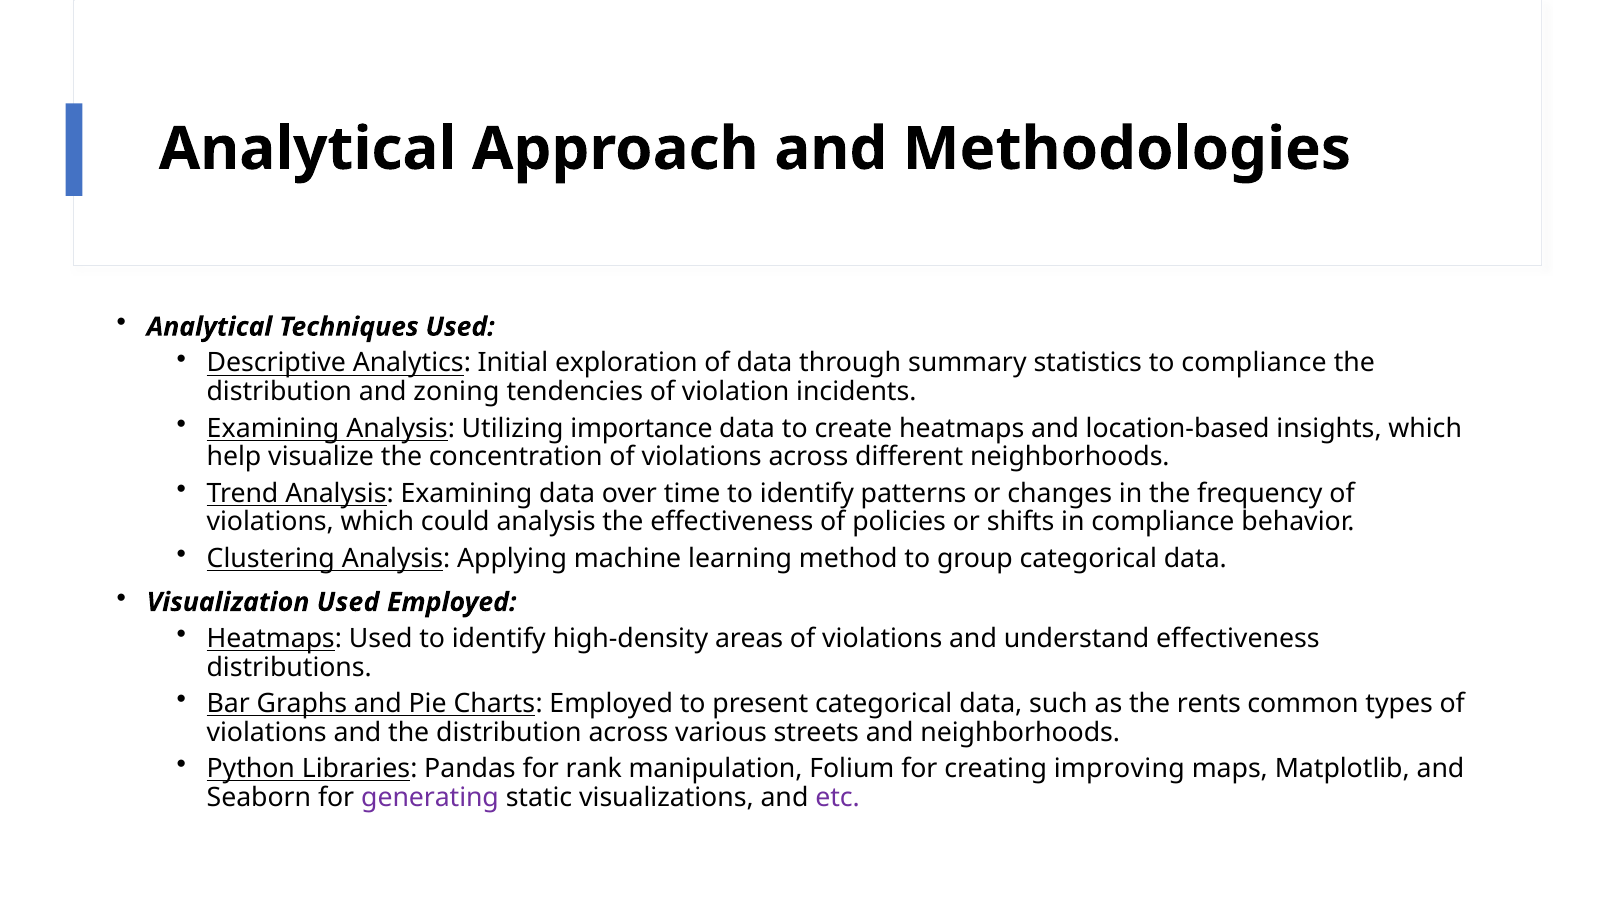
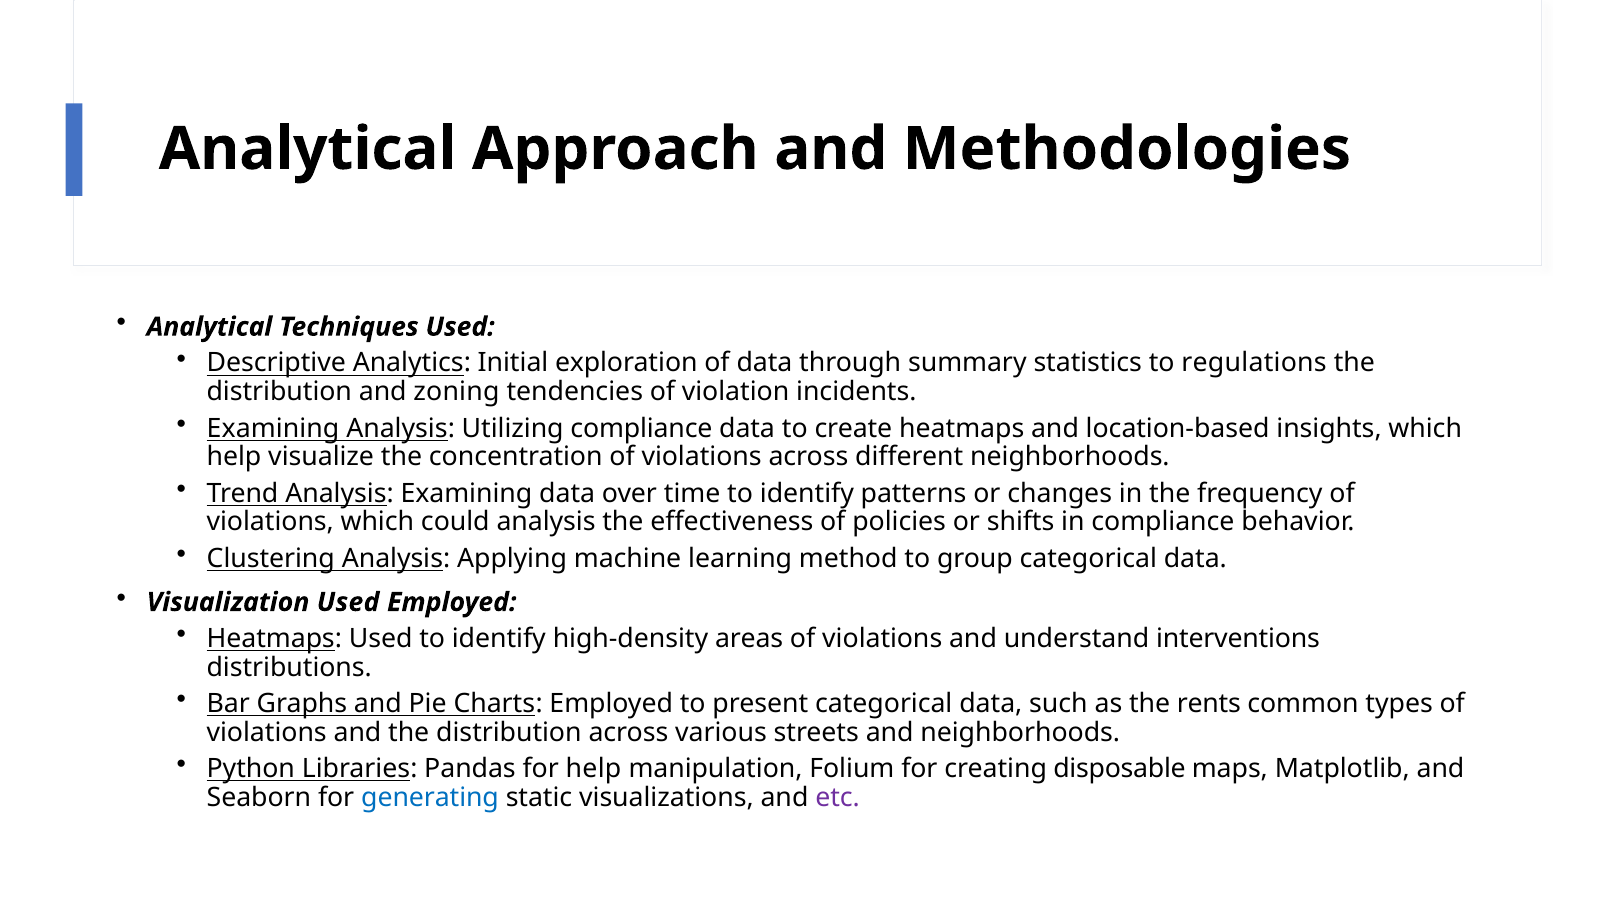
to compliance: compliance -> regulations (1254, 363)
Utilizing importance: importance -> compliance (641, 429)
understand effectiveness: effectiveness -> interventions (1238, 639)
for rank: rank -> help (594, 769)
improving: improving -> disposable (1120, 769)
generating colour: purple -> blue (430, 798)
